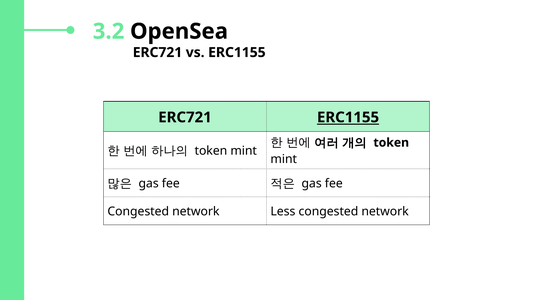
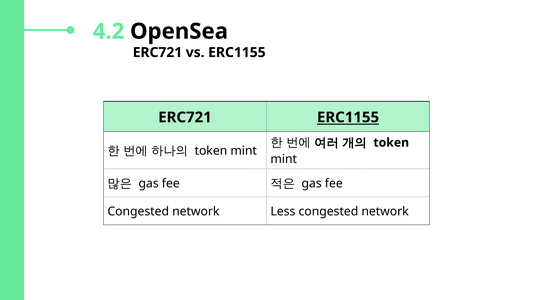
3.2: 3.2 -> 4.2 (109, 31)
